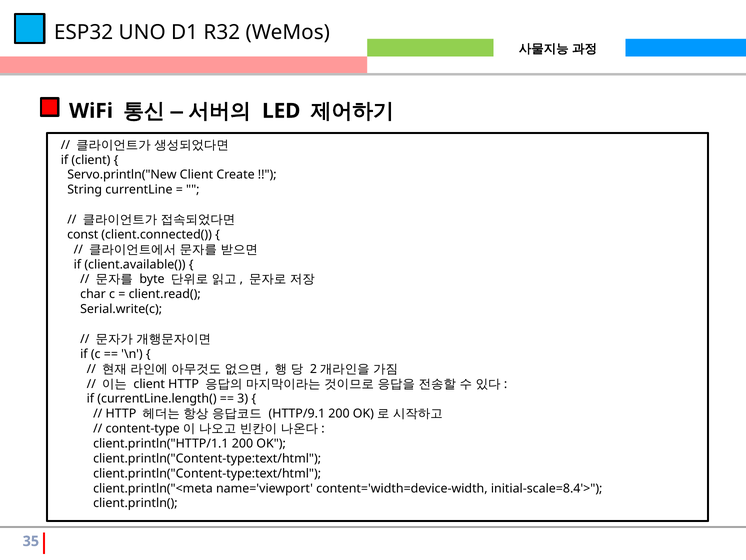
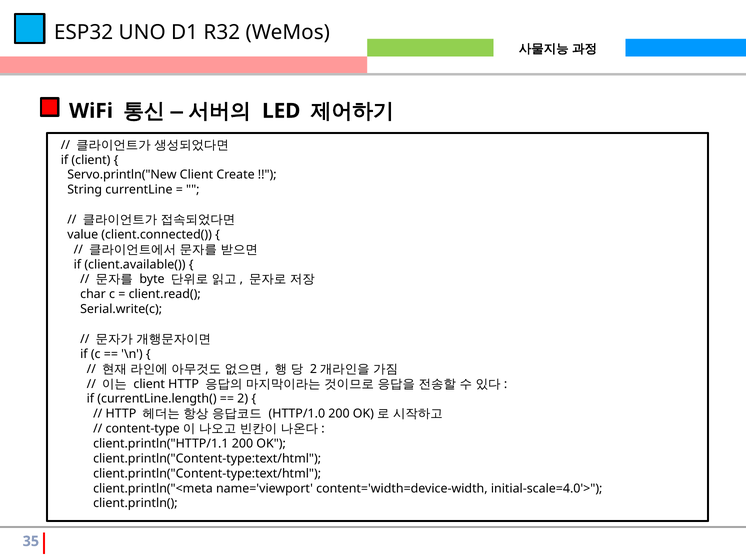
const: const -> value (83, 234)
3: 3 -> 2 (243, 399)
HTTP/9.1: HTTP/9.1 -> HTTP/1.0 (297, 413)
initial-scale=8.4'>: initial-scale=8.4'> -> initial-scale=4.0'> (547, 488)
